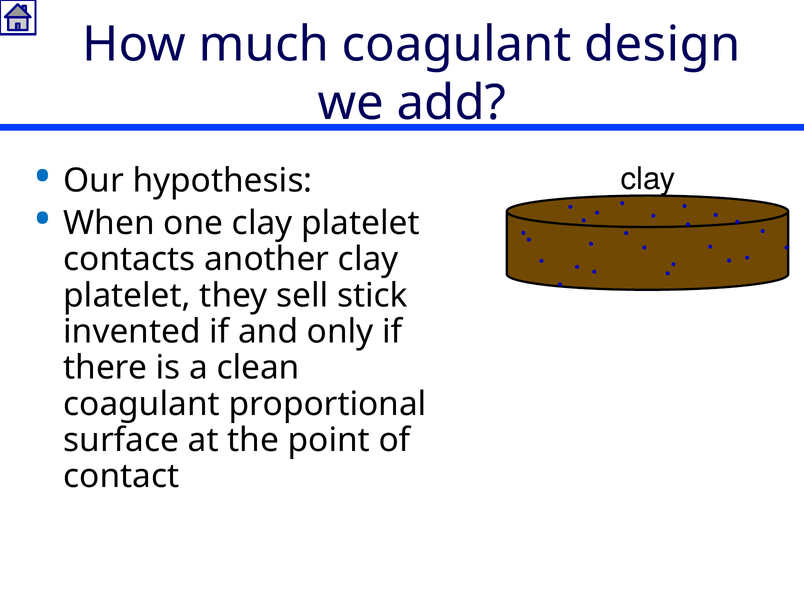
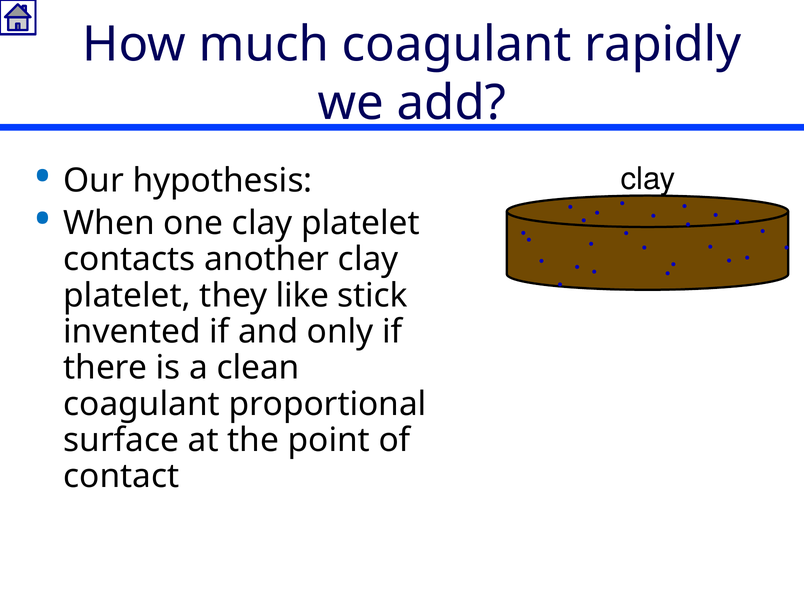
design: design -> rapidly (663, 44)
sell: sell -> like (302, 296)
